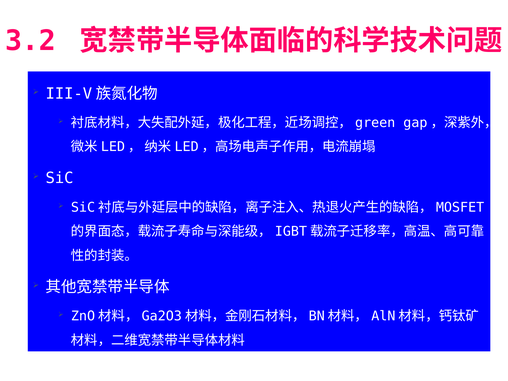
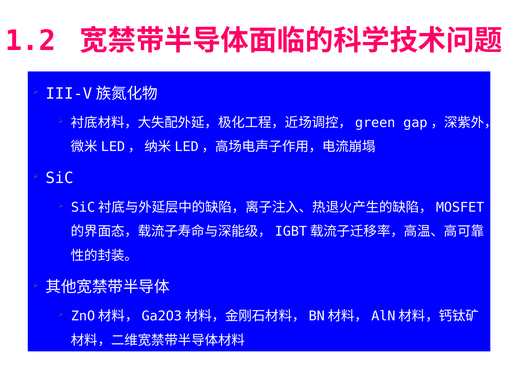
3.2: 3.2 -> 1.2 (30, 41)
